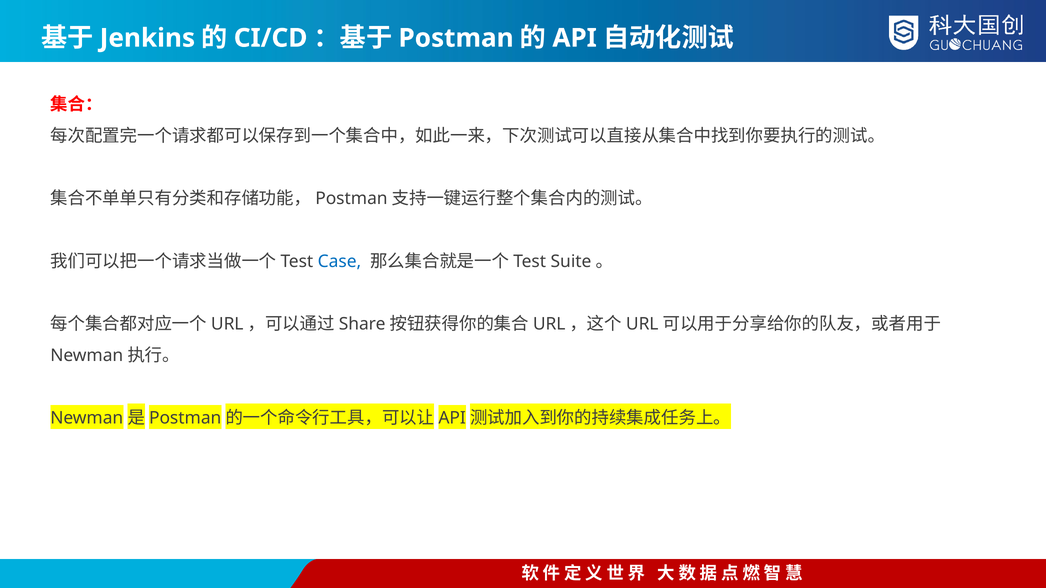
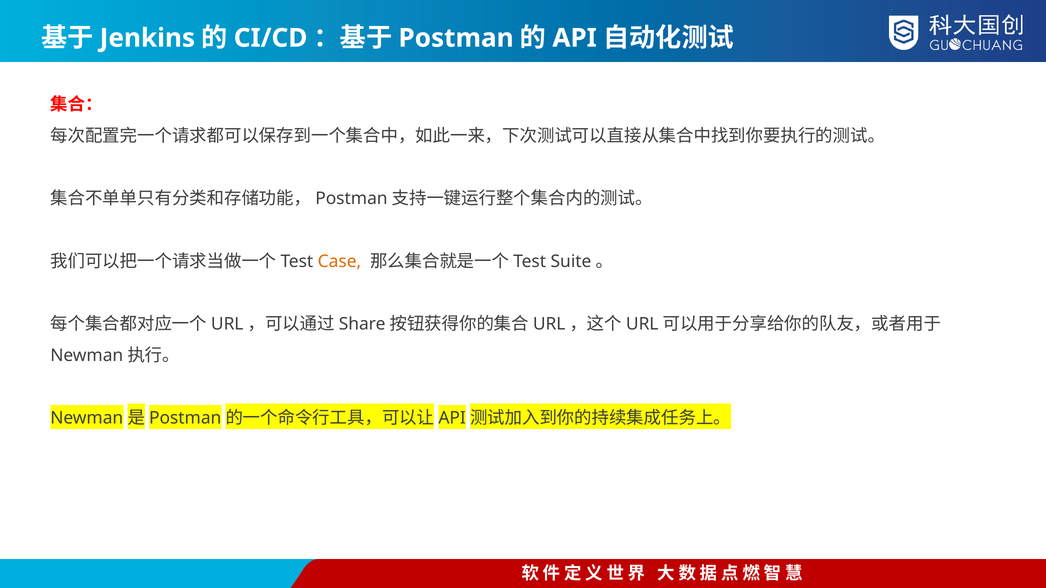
Case colour: blue -> orange (340, 262)
